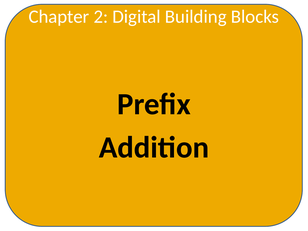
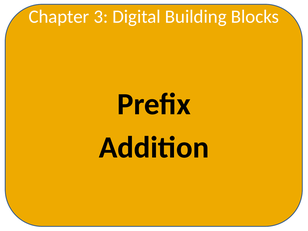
2: 2 -> 3 (101, 17)
